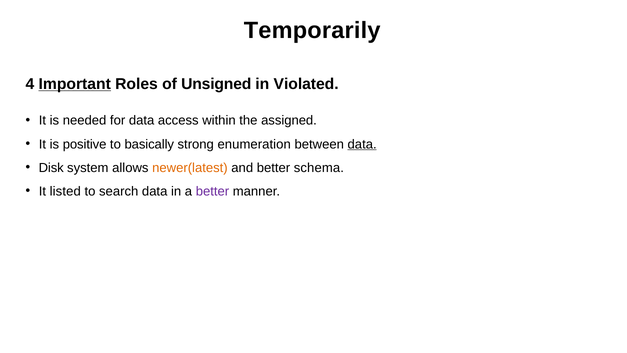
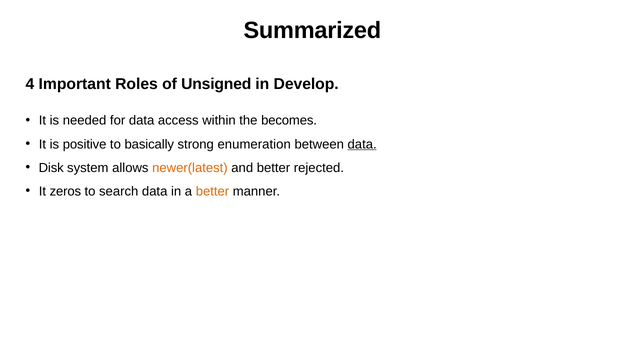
Temporarily: Temporarily -> Summarized (312, 30)
Important underline: present -> none (75, 84)
Violated: Violated -> Develop (306, 84)
assigned: assigned -> becomes (289, 121)
schema: schema -> rejected (319, 168)
listed: listed -> zeros (65, 191)
better colour: purple -> orange (212, 191)
